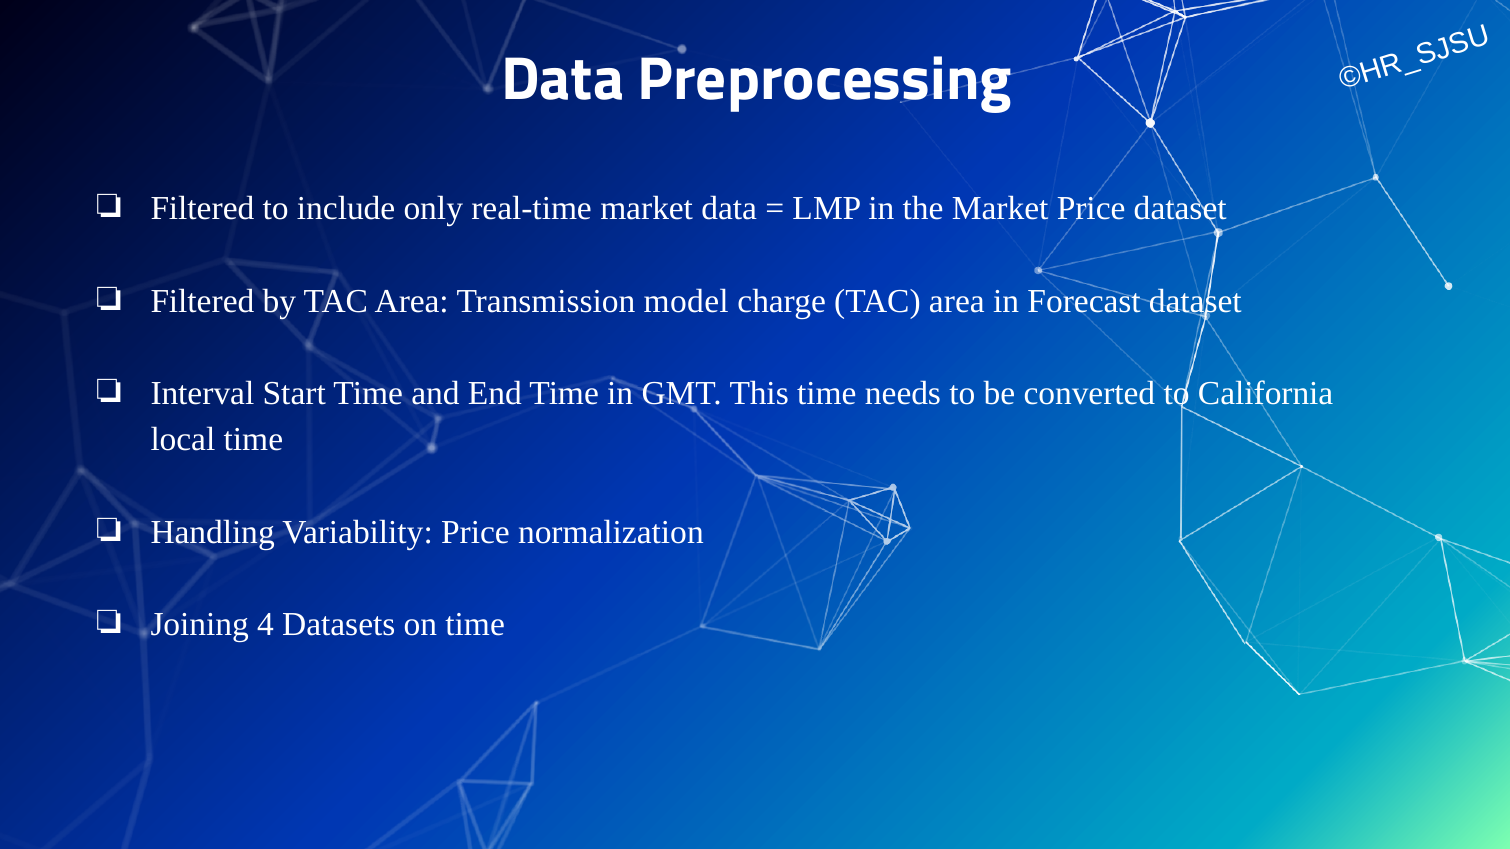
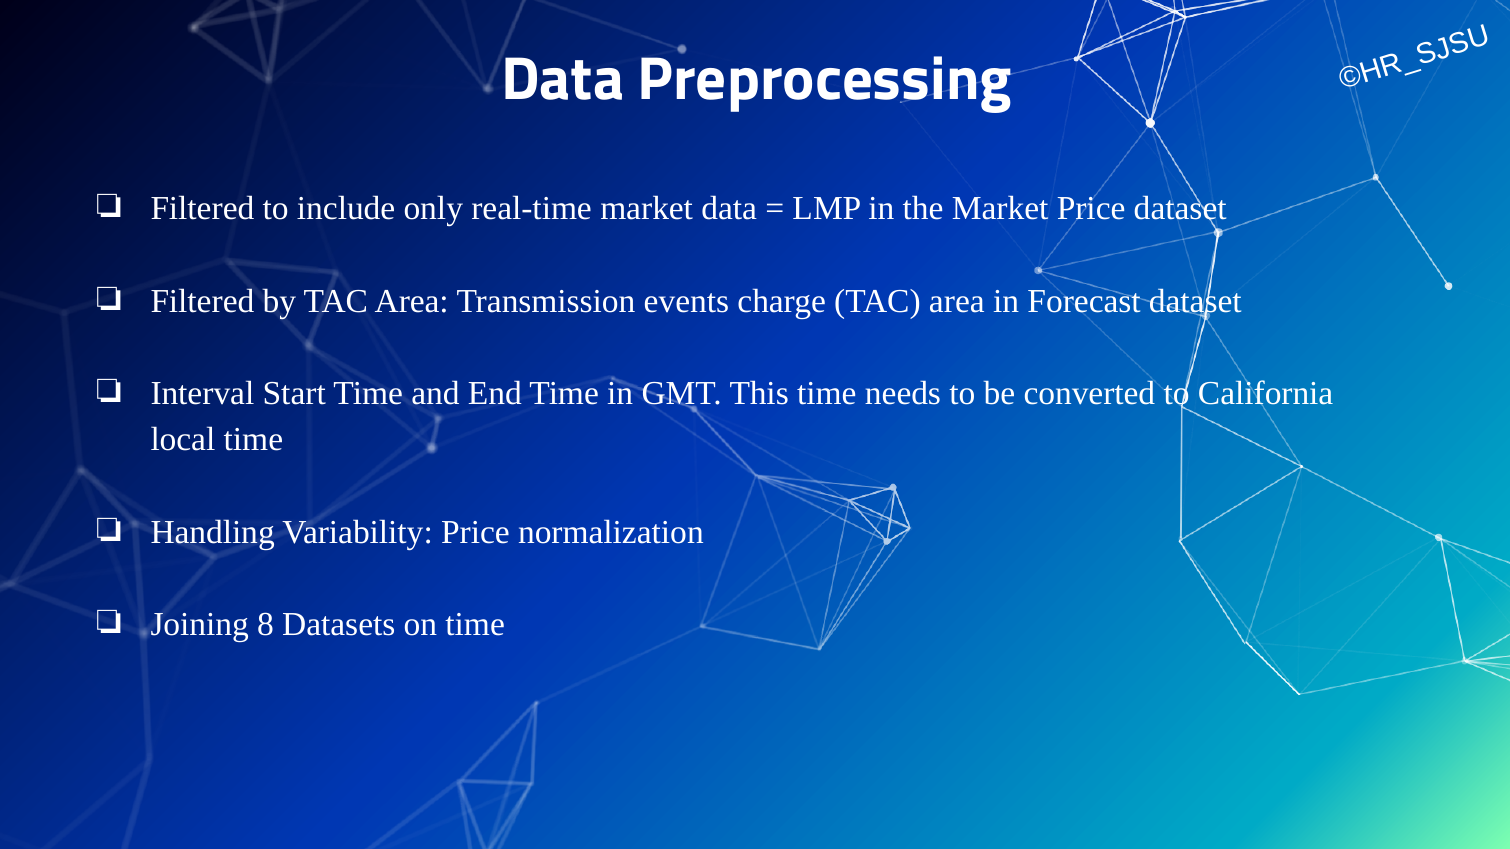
model: model -> events (686, 301)
4: 4 -> 8 (265, 625)
